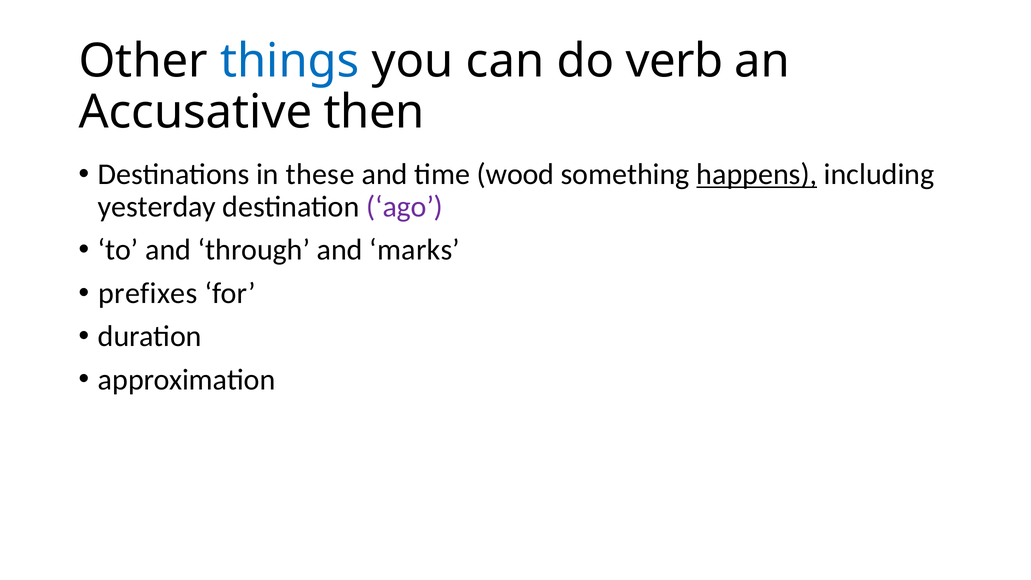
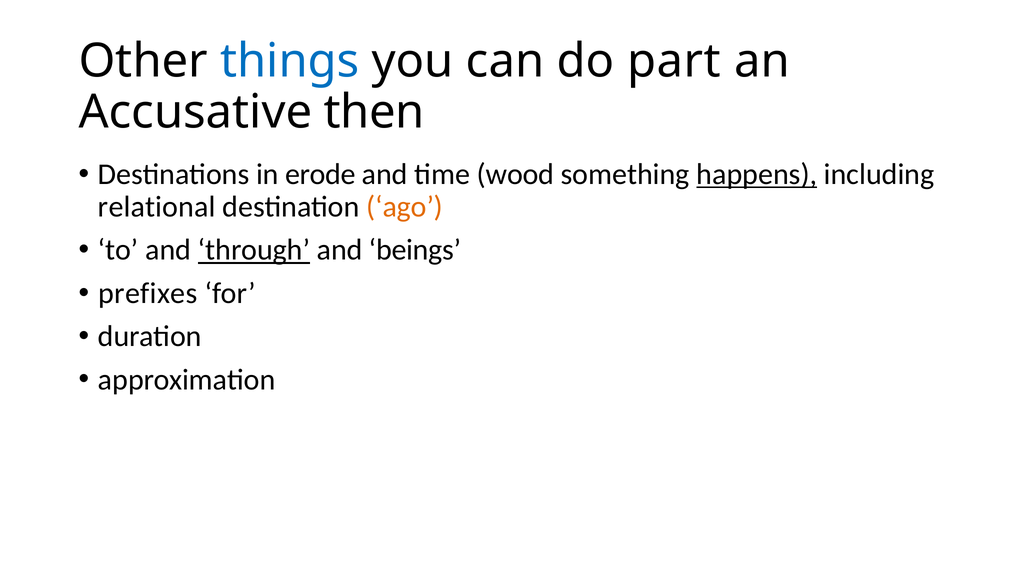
verb: verb -> part (674, 61)
these: these -> erode (320, 174)
yesterday: yesterday -> relational (157, 207)
ago colour: purple -> orange (405, 207)
through underline: none -> present (254, 250)
marks: marks -> beings (415, 250)
